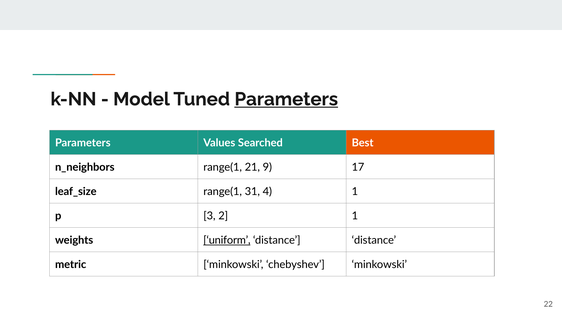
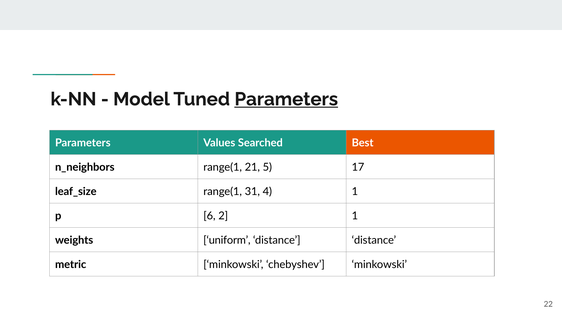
9: 9 -> 5 (267, 167)
3: 3 -> 6 (209, 216)
uniform underline: present -> none (227, 240)
